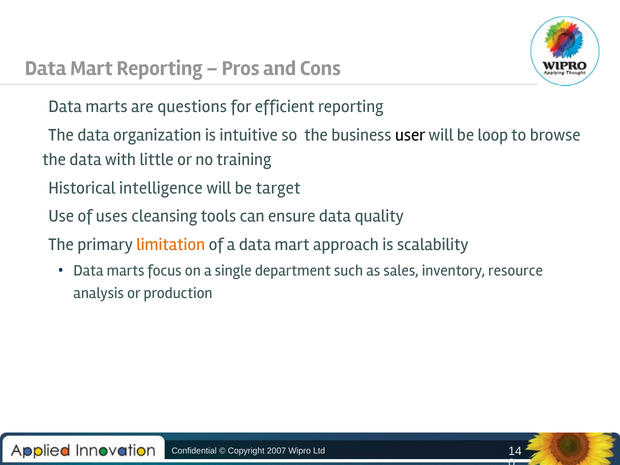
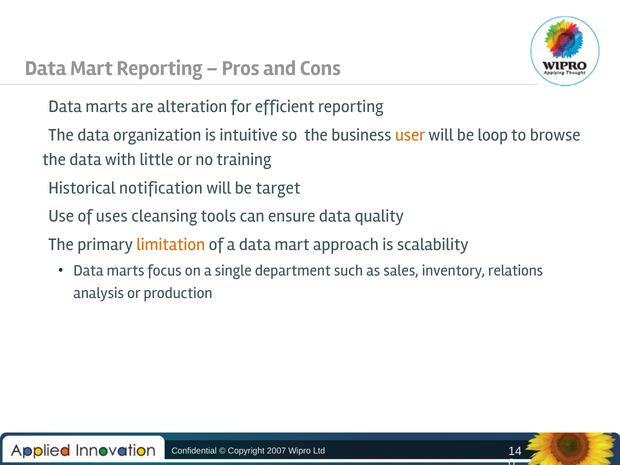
questions: questions -> alteration (192, 107)
user colour: black -> orange (410, 135)
intelligence: intelligence -> notification (161, 188)
resource: resource -> relations (516, 271)
